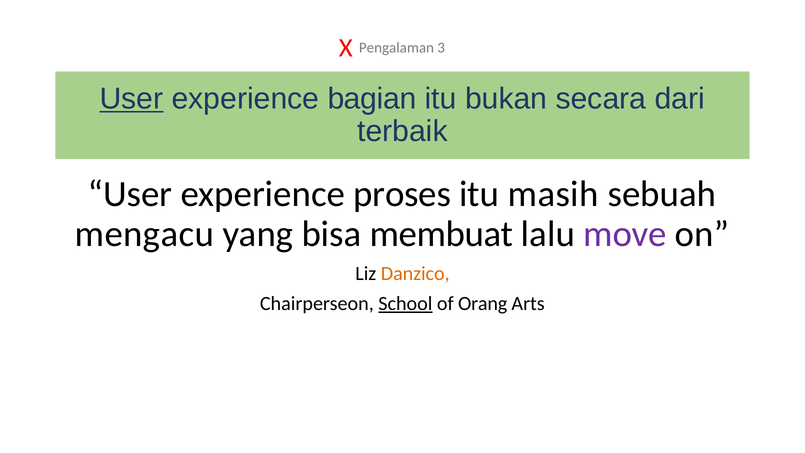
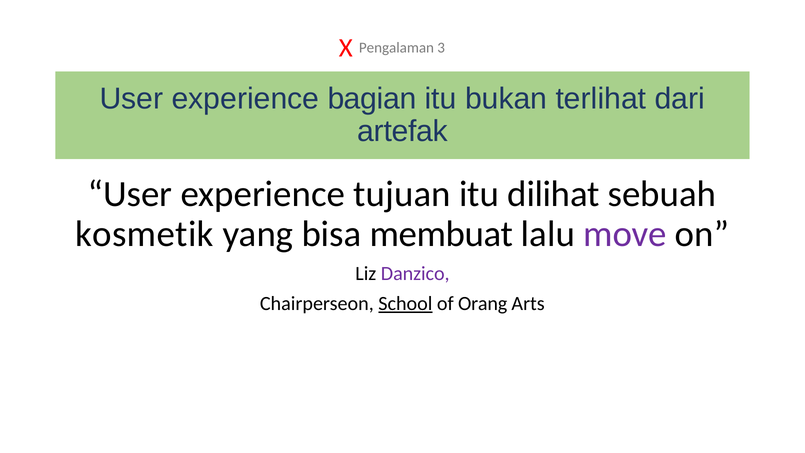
User underline: present -> none (131, 99)
secara: secara -> terlihat (601, 99)
terbaik: terbaik -> artefak (403, 131)
proses: proses -> tujuan (402, 194)
masih: masih -> dilihat (554, 194)
mengacu: mengacu -> kosmetik (144, 234)
Danzico colour: orange -> purple (415, 273)
